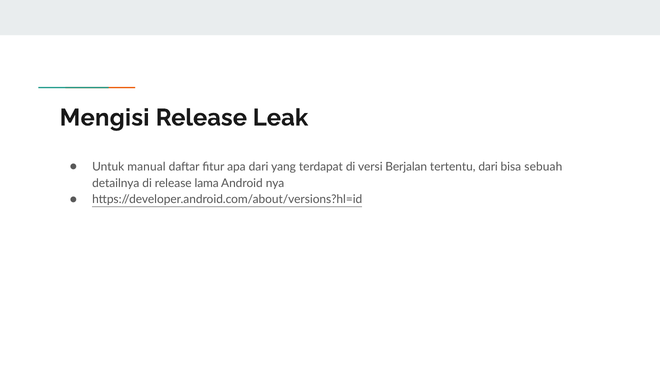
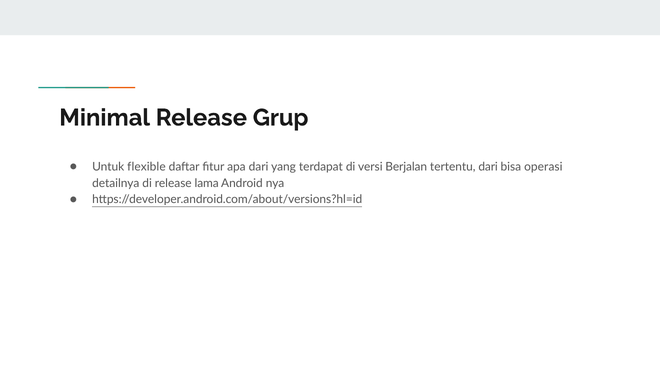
Mengisi: Mengisi -> Minimal (105, 118)
Leak: Leak -> Grup (281, 118)
manual: manual -> flexible (146, 167)
sebuah: sebuah -> operasi (543, 167)
